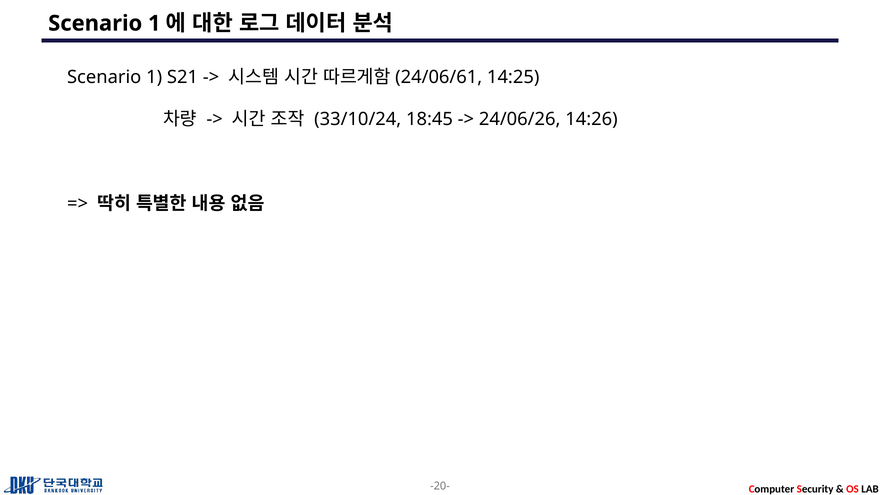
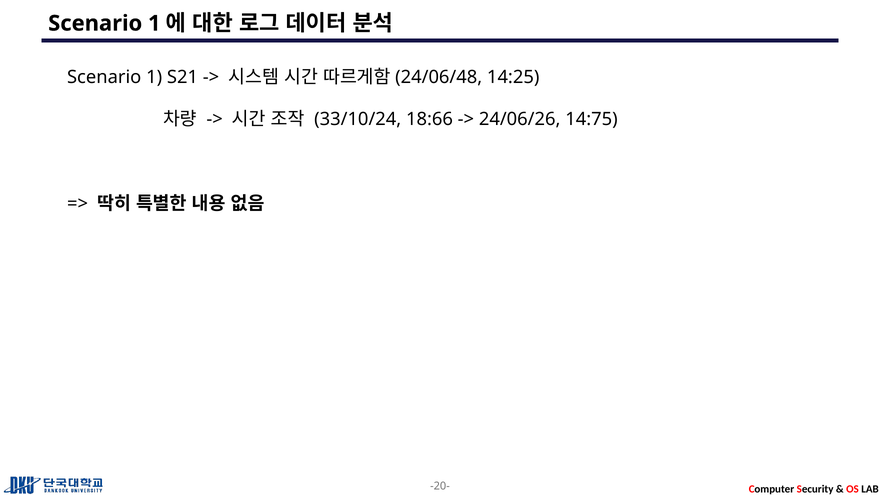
24/06/61: 24/06/61 -> 24/06/48 (439, 77)
18:45: 18:45 -> 18:66 (429, 119)
14:26: 14:26 -> 14:75 (592, 119)
